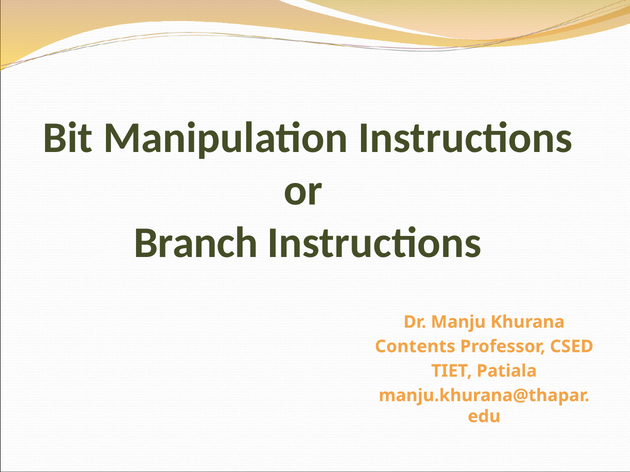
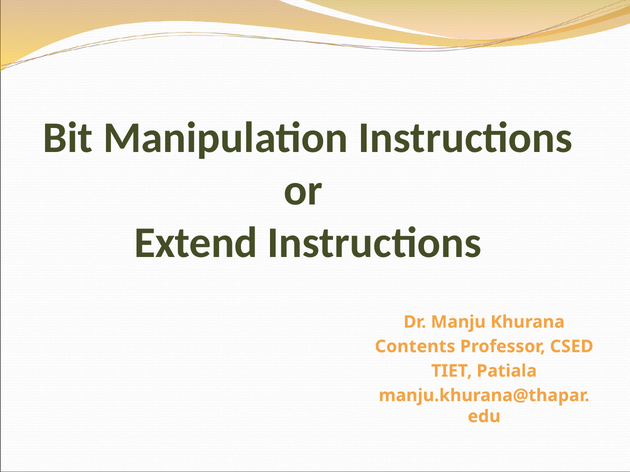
Branch: Branch -> Extend (196, 243)
